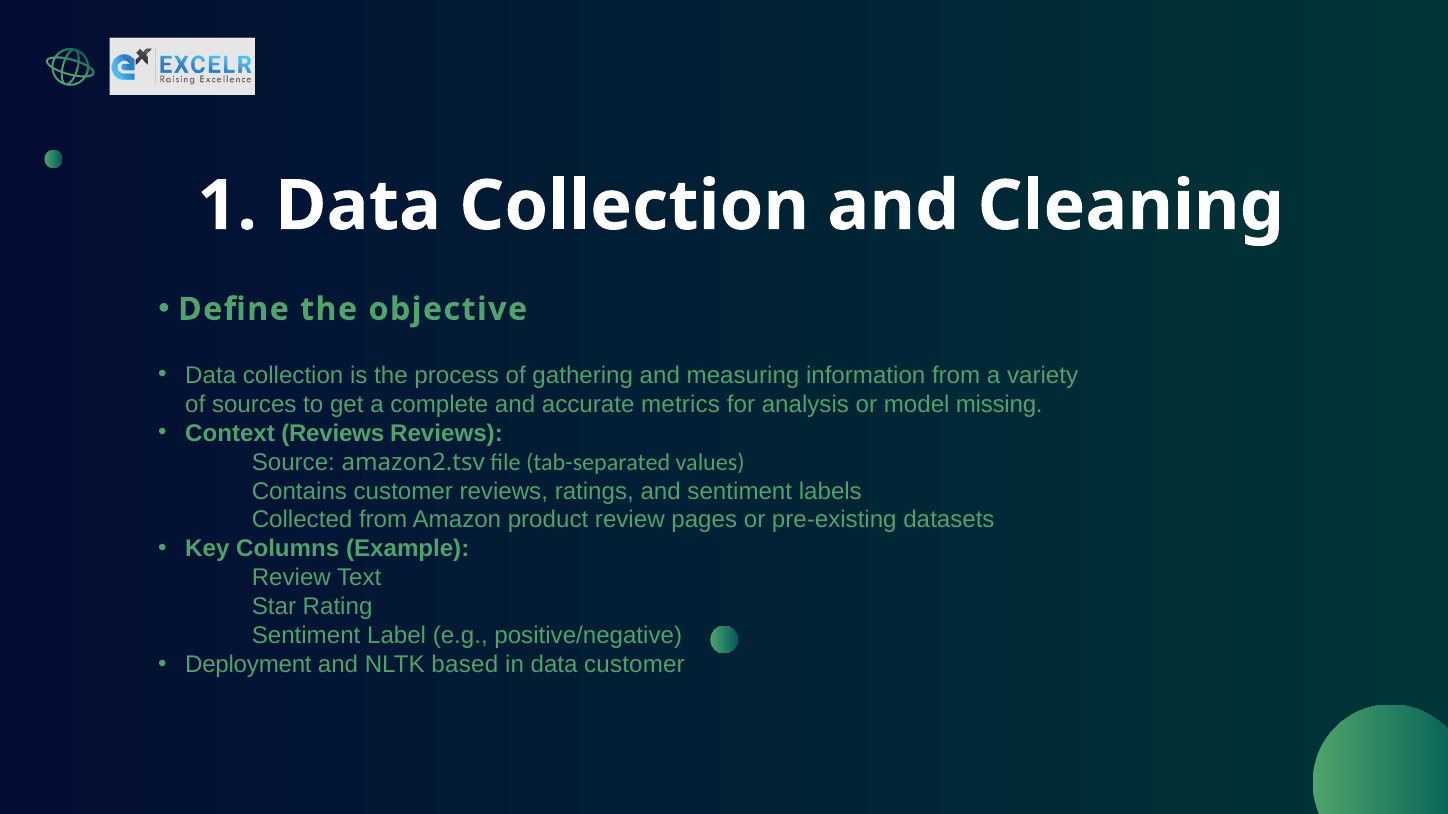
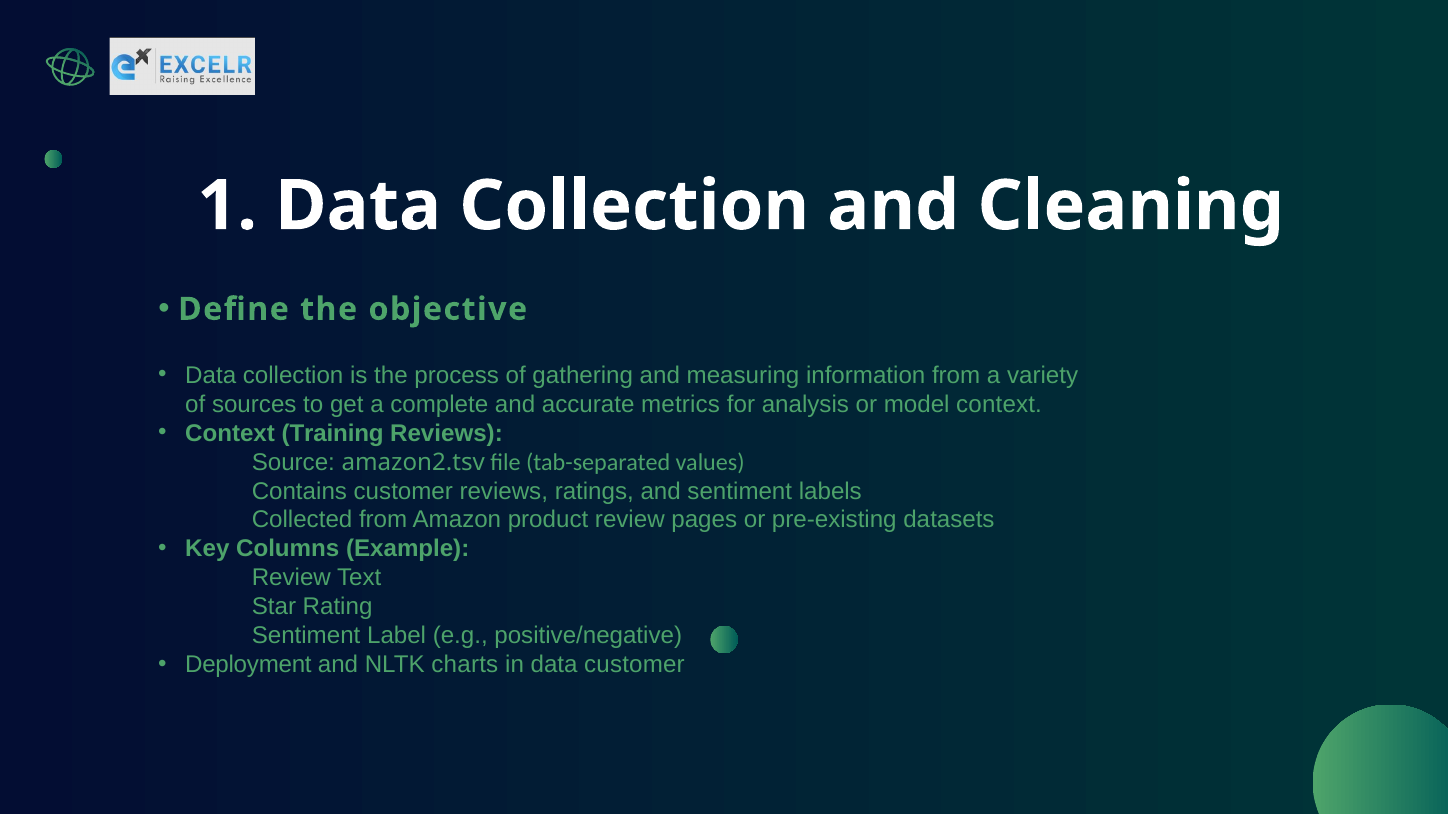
model missing: missing -> context (999, 404)
Context Reviews: Reviews -> Training (333, 433)
based: based -> charts (465, 665)
